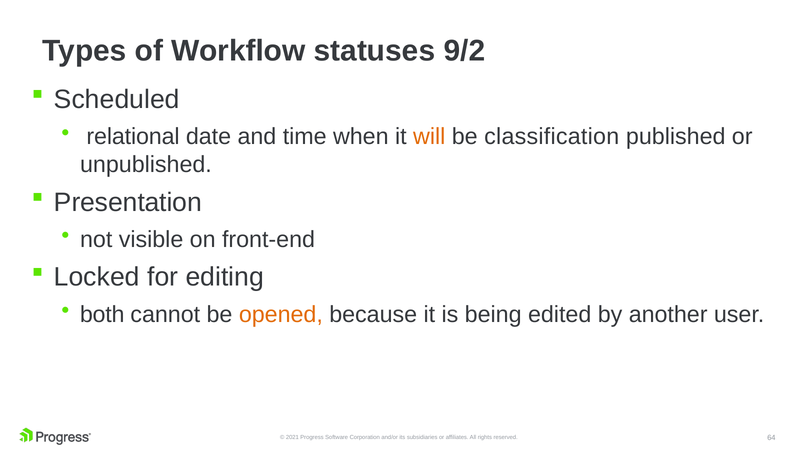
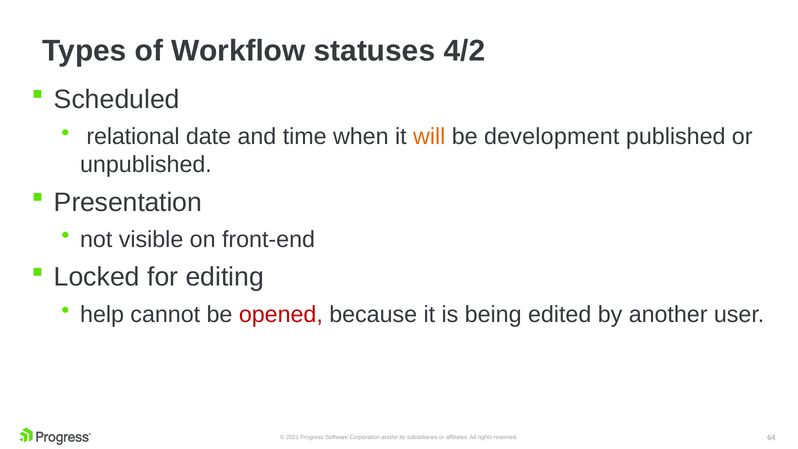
9/2: 9/2 -> 4/2 (465, 51)
classification: classification -> development (552, 137)
both: both -> help (102, 314)
opened colour: orange -> red (281, 314)
